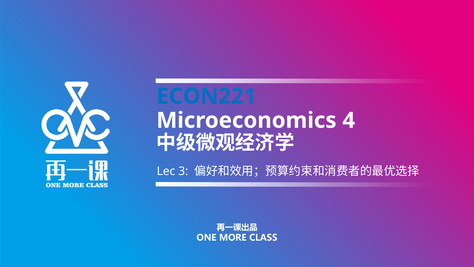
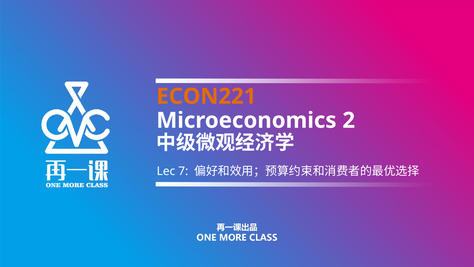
ECON221 colour: blue -> orange (206, 96)
4: 4 -> 2 (349, 120)
3: 3 -> 7 (183, 171)
